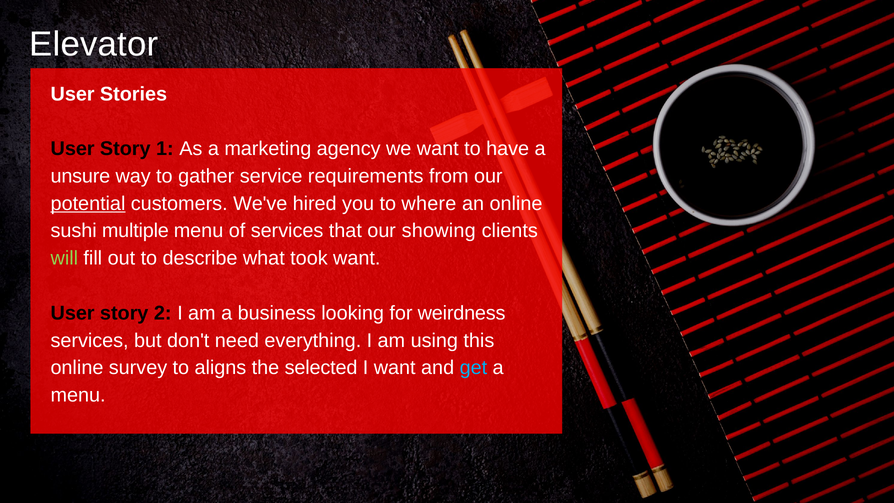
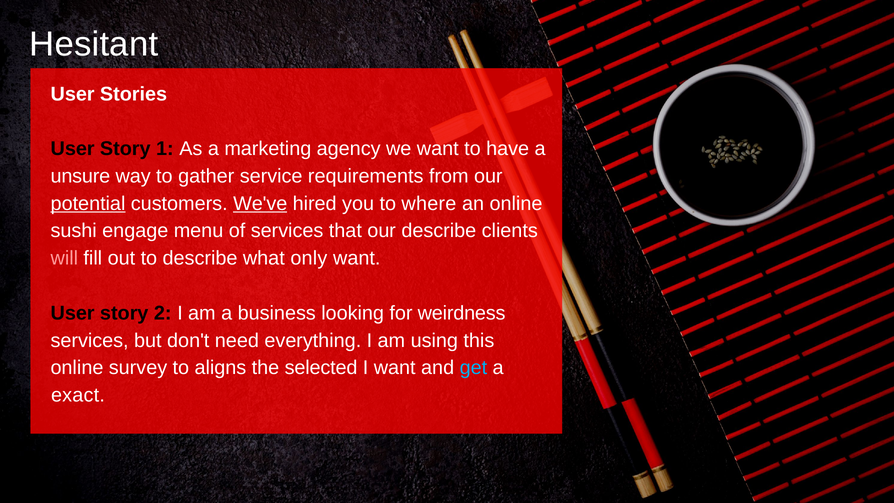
Elevator: Elevator -> Hesitant (94, 44)
We've underline: none -> present (260, 203)
multiple: multiple -> engage (135, 231)
our showing: showing -> describe (439, 231)
will colour: light green -> pink (64, 258)
took: took -> only (309, 258)
menu: menu -> exact (78, 395)
